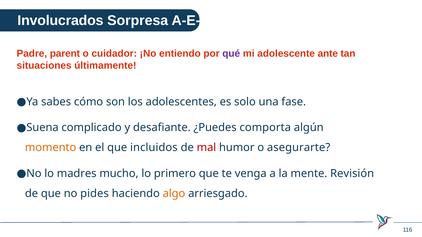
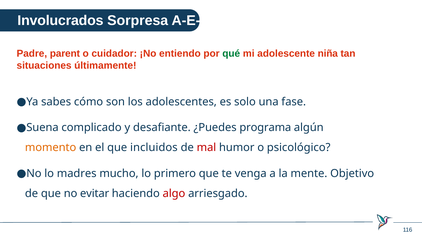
qué colour: purple -> green (231, 54)
ante: ante -> niña (328, 54)
comporta: comporta -> programa (265, 128)
asegurarte: asegurarte -> psicológico (299, 148)
Revisión: Revisión -> Objetivo (352, 174)
pides: pides -> evitar (95, 194)
algo colour: orange -> red (174, 194)
